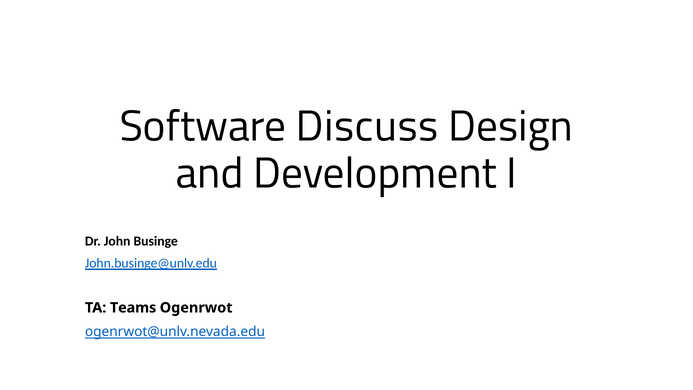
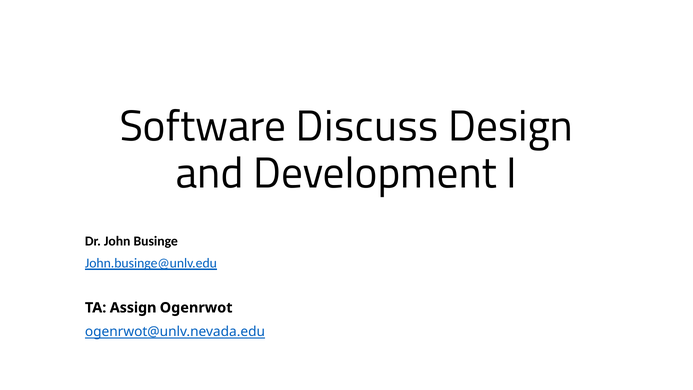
Teams: Teams -> Assign (133, 308)
